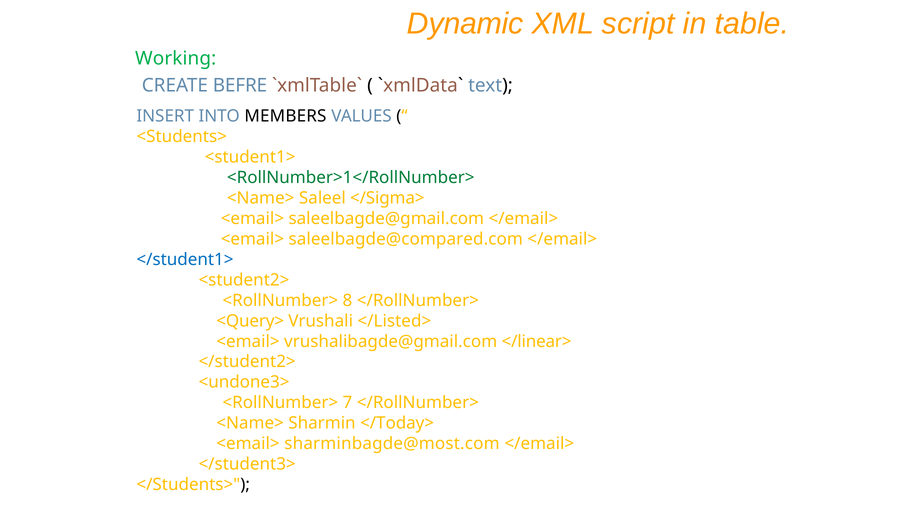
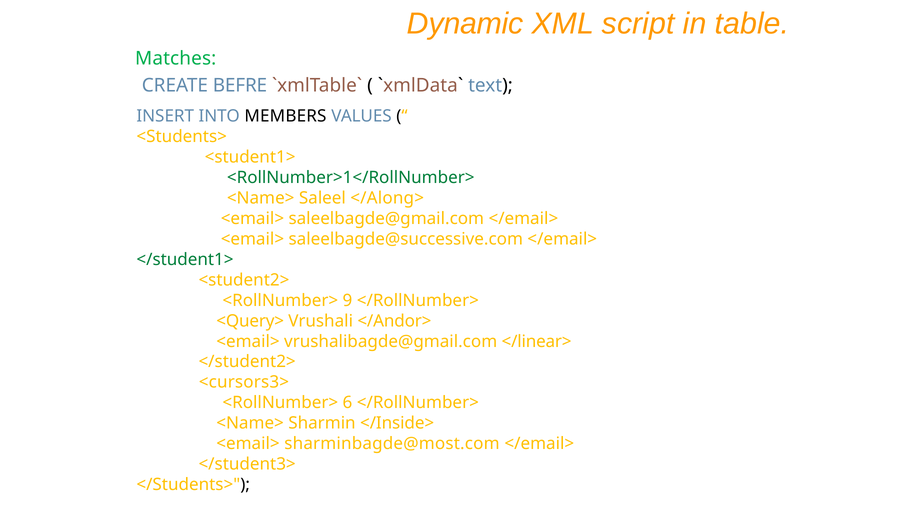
Working: Working -> Matches (176, 59)
</Sigma>: </Sigma> -> </Along> (387, 198)
saleelbagde@compared.com: saleelbagde@compared.com -> saleelbagde@successive.com (406, 239)
</student1> colour: blue -> green (185, 259)
8: 8 -> 9 (347, 300)
</Listed>: </Listed> -> </Andor> (394, 321)
<undone3>: <undone3> -> <cursors3> (244, 382)
7: 7 -> 6 (347, 403)
</Today>: </Today> -> </Inside> (397, 423)
